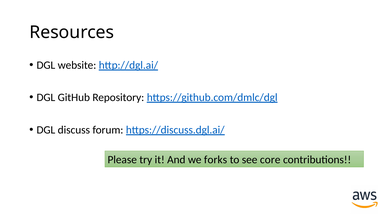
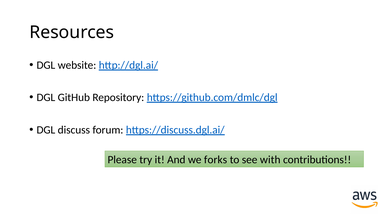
core: core -> with (270, 160)
